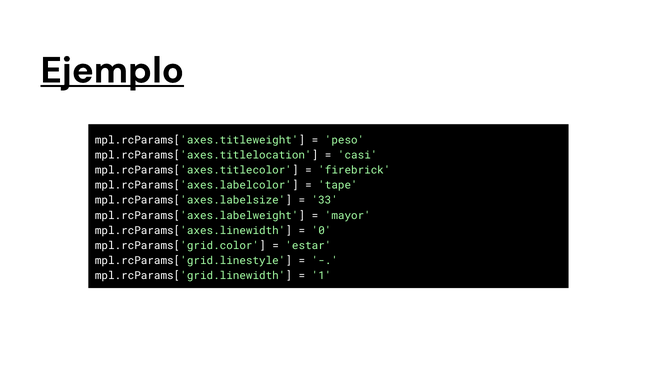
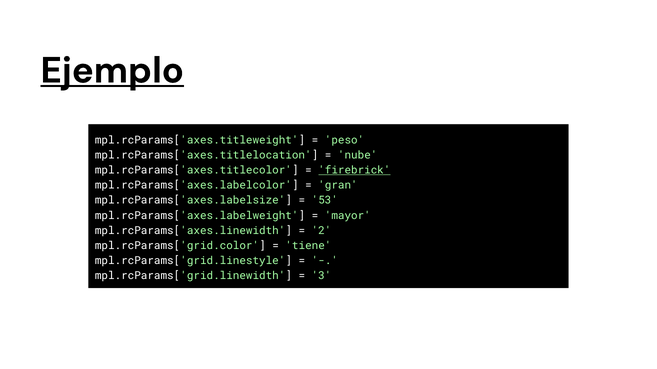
casi: casi -> nube (358, 155)
firebrick underline: none -> present (354, 170)
tape: tape -> gran (338, 186)
33: 33 -> 53 (325, 201)
0: 0 -> 2 (322, 231)
estar: estar -> tiene (308, 246)
1: 1 -> 3 (322, 276)
